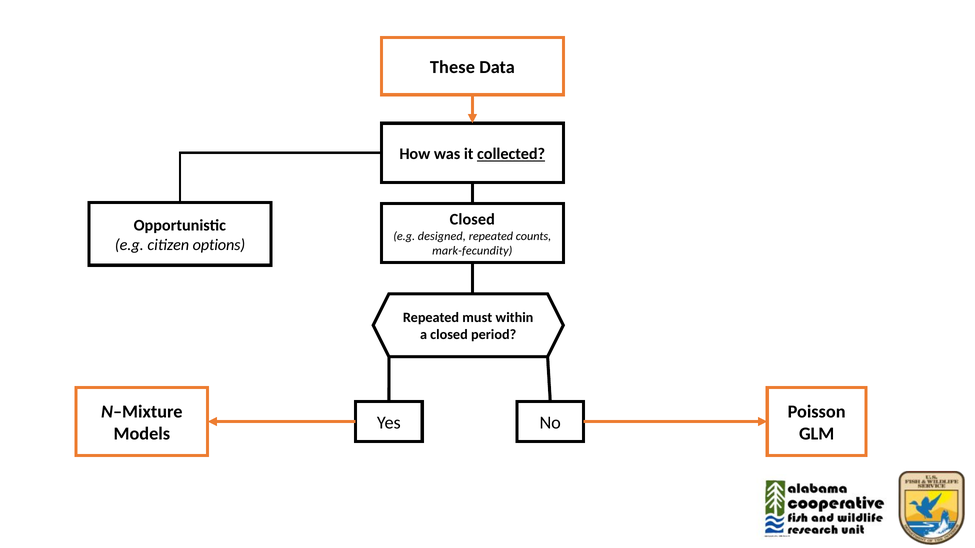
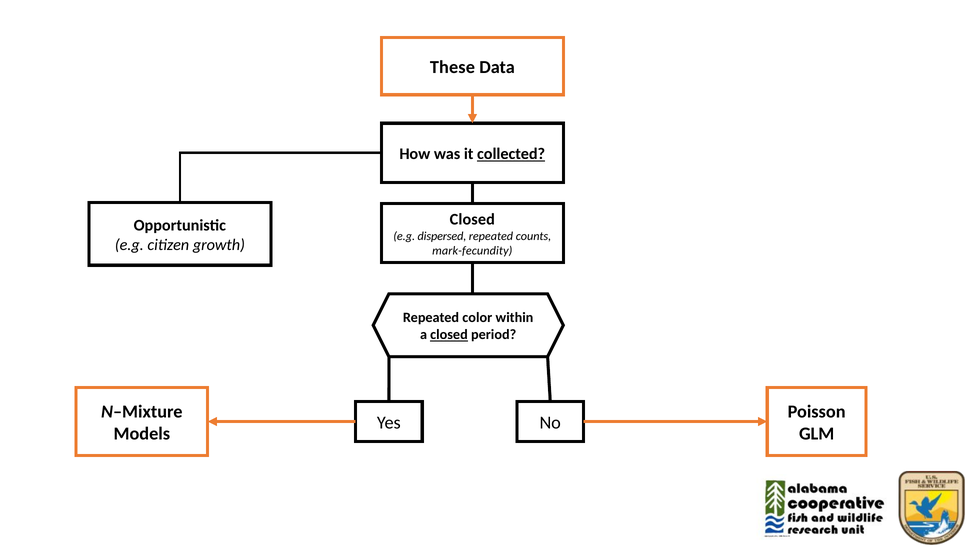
designed: designed -> dispersed (442, 236)
options: options -> growth (219, 245)
must: must -> color (477, 318)
closed underline: none -> present (449, 335)
